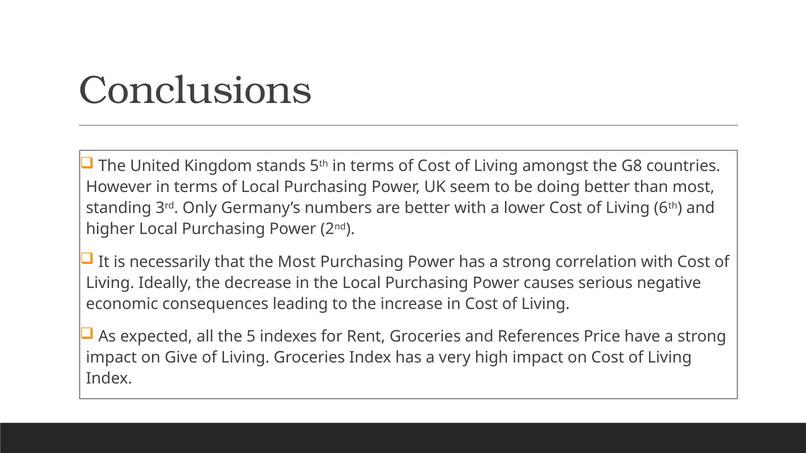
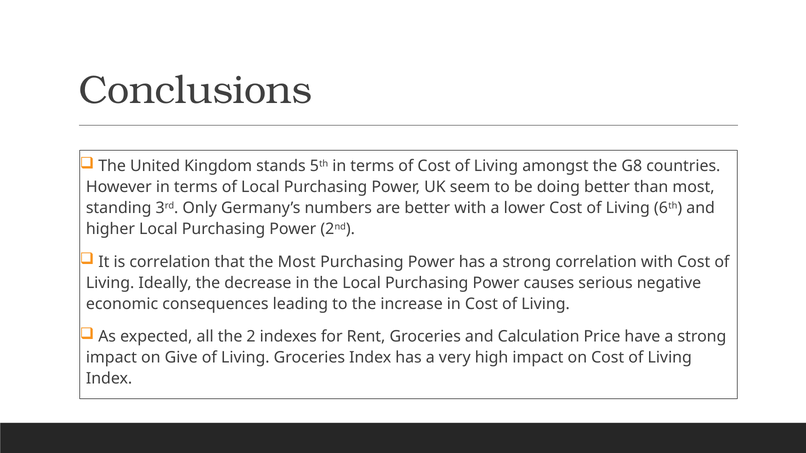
is necessarily: necessarily -> correlation (170, 262)
5: 5 -> 2 (251, 337)
References: References -> Calculation (539, 337)
